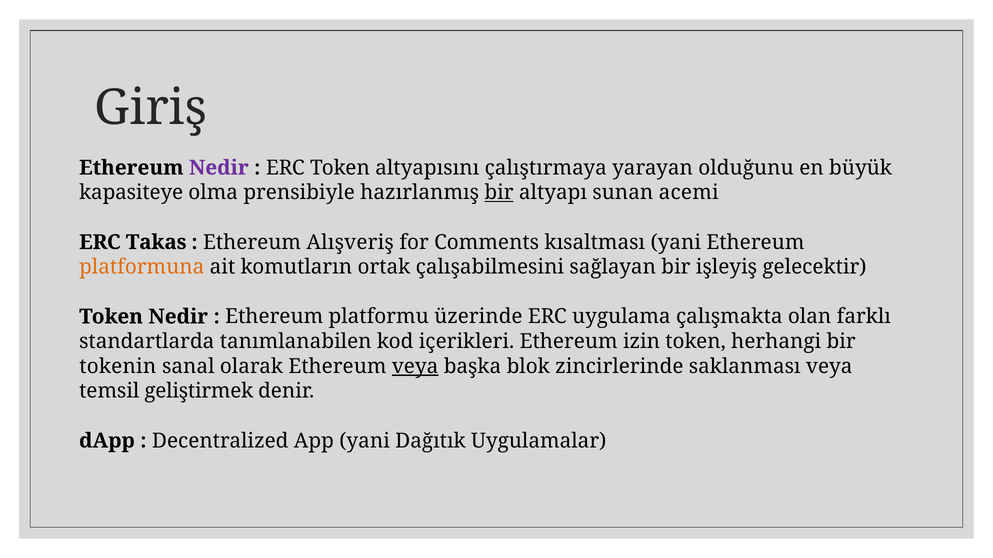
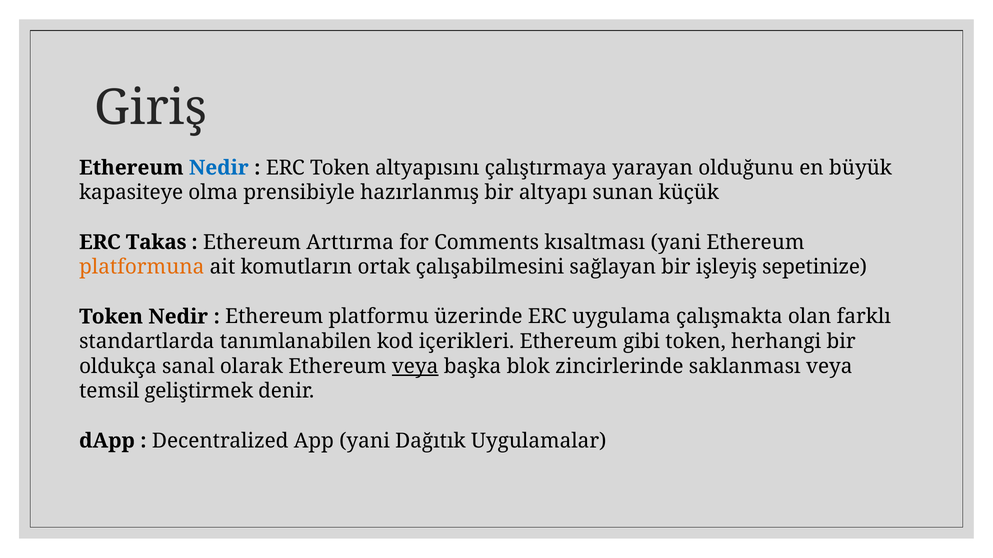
Nedir colour: purple -> blue (219, 168)
bir underline: present -> none (499, 193)
acemi: acemi -> küçük (689, 193)
Alışveriş: Alışveriş -> Arttırma (350, 242)
gelecektir: gelecektir -> sepetinize (815, 267)
izin: izin -> gibi (642, 342)
tokenin: tokenin -> oldukça (118, 367)
